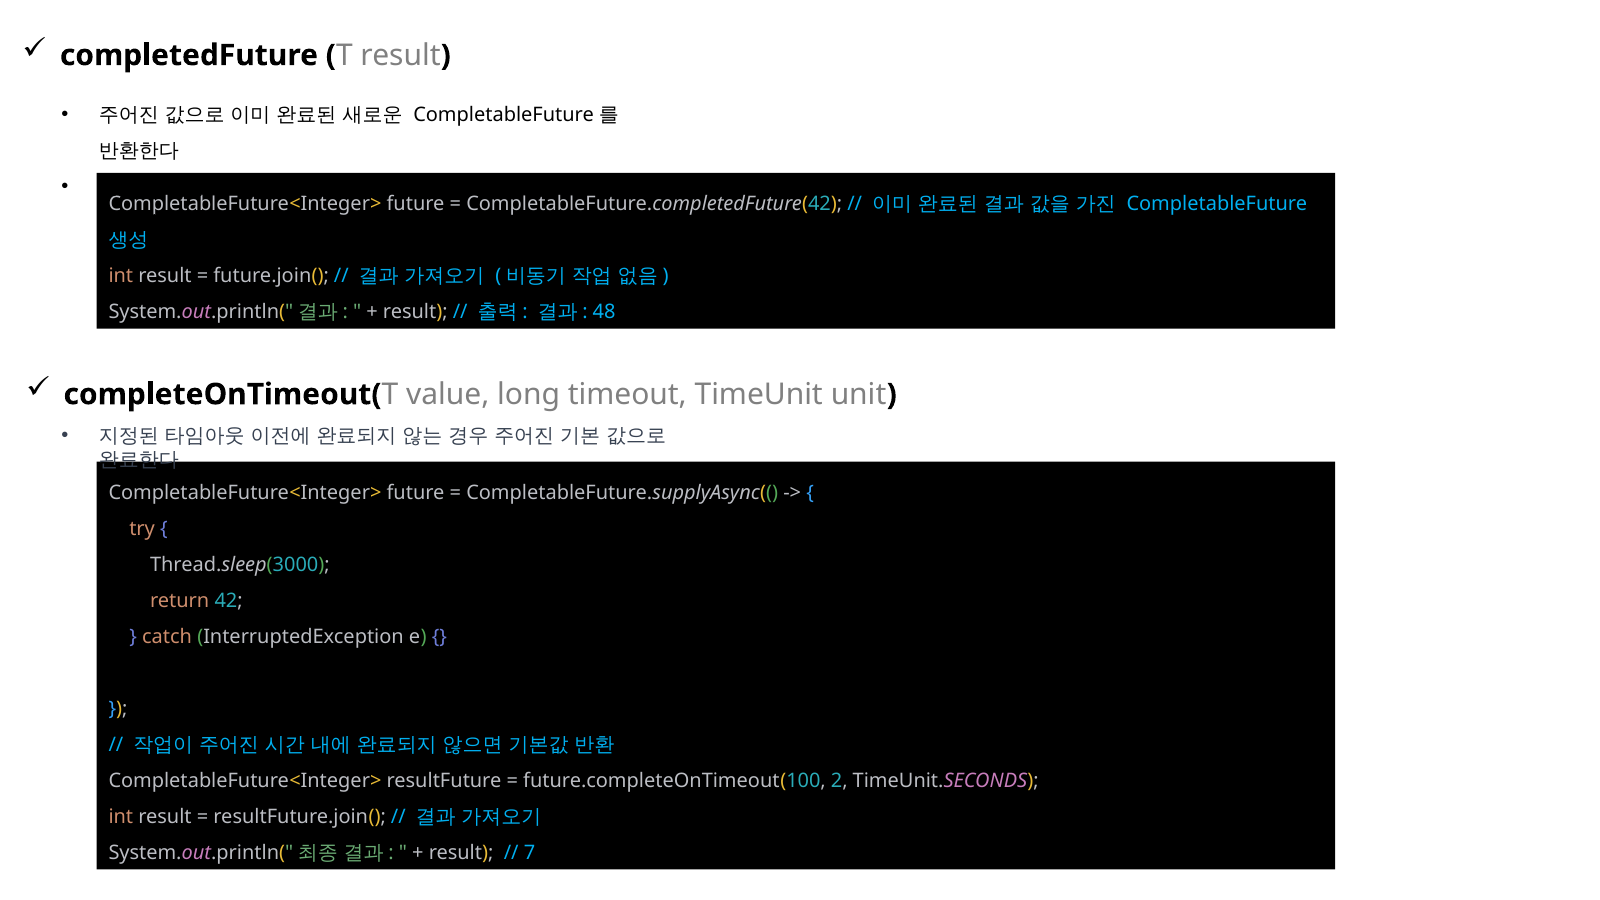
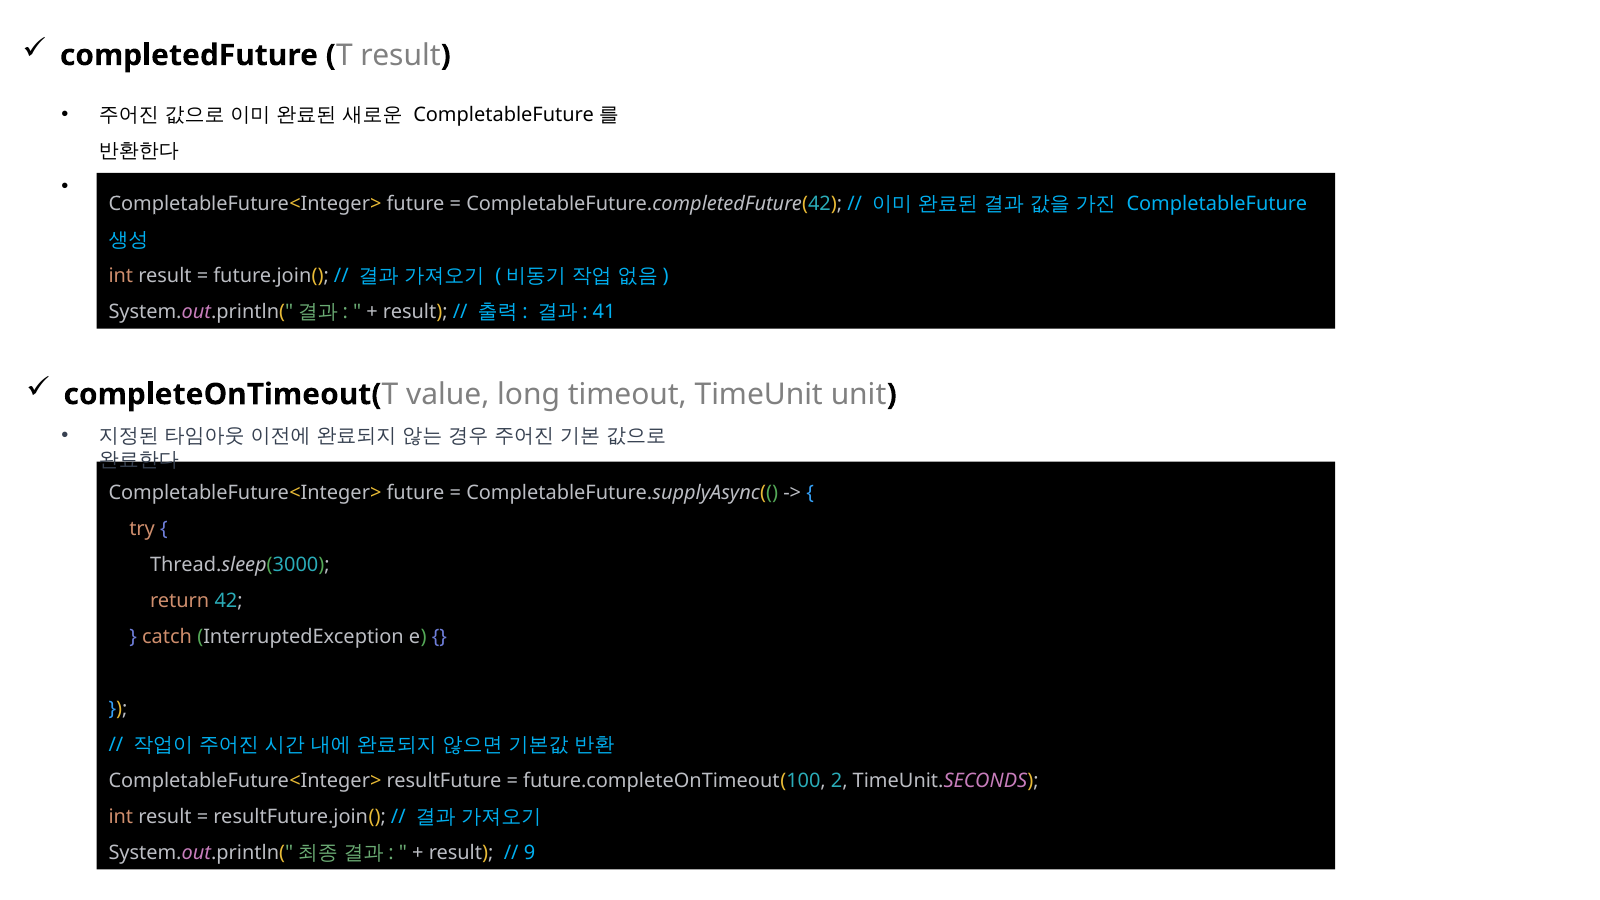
48: 48 -> 41 (604, 312)
7: 7 -> 9 (530, 853)
